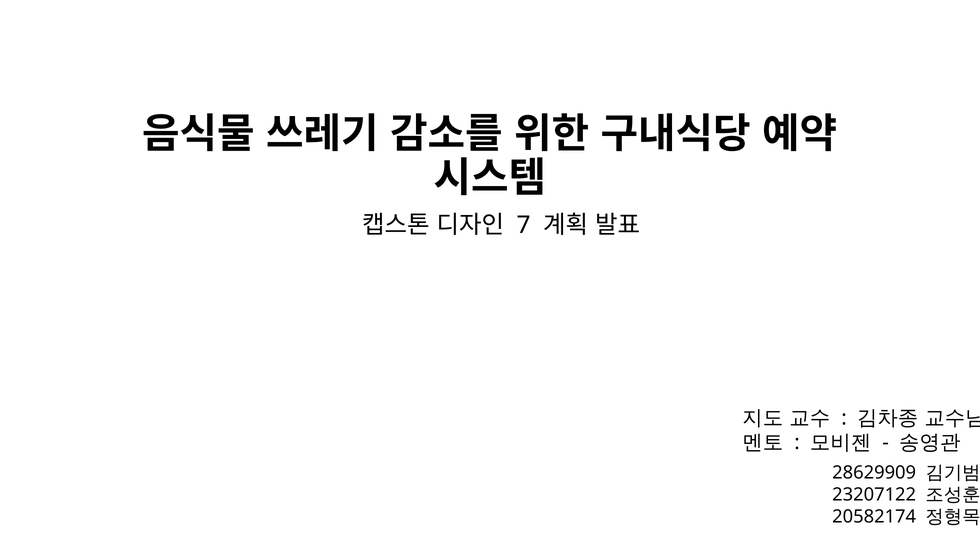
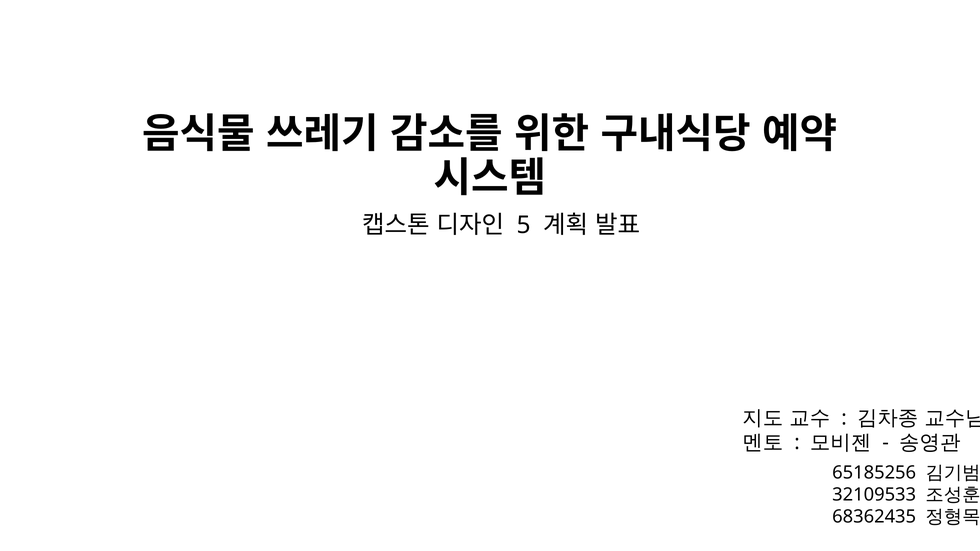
7: 7 -> 5 (524, 225)
28629909: 28629909 -> 65185256 (874, 473)
23207122: 23207122 -> 32109533 (874, 495)
20582174: 20582174 -> 68362435 (874, 517)
